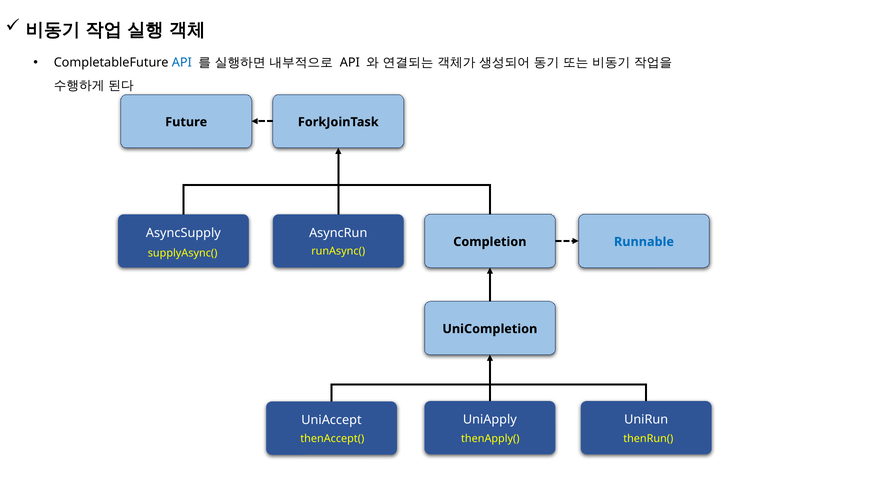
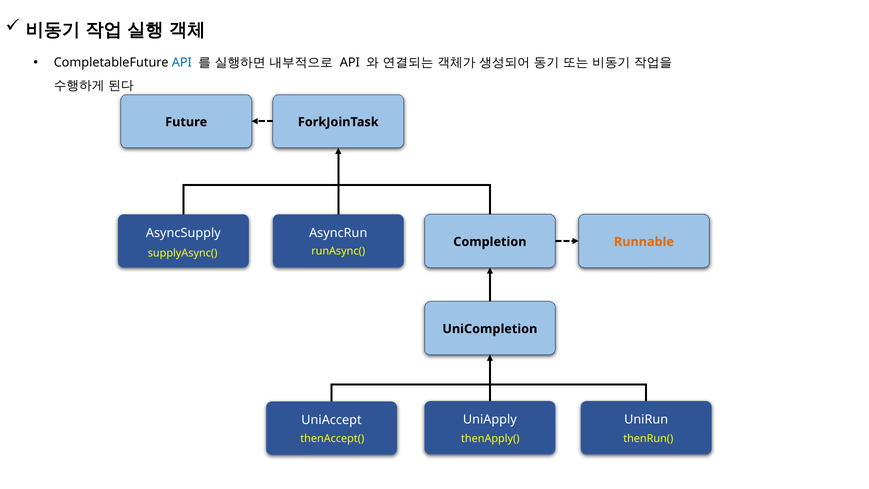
Runnable colour: blue -> orange (644, 242)
